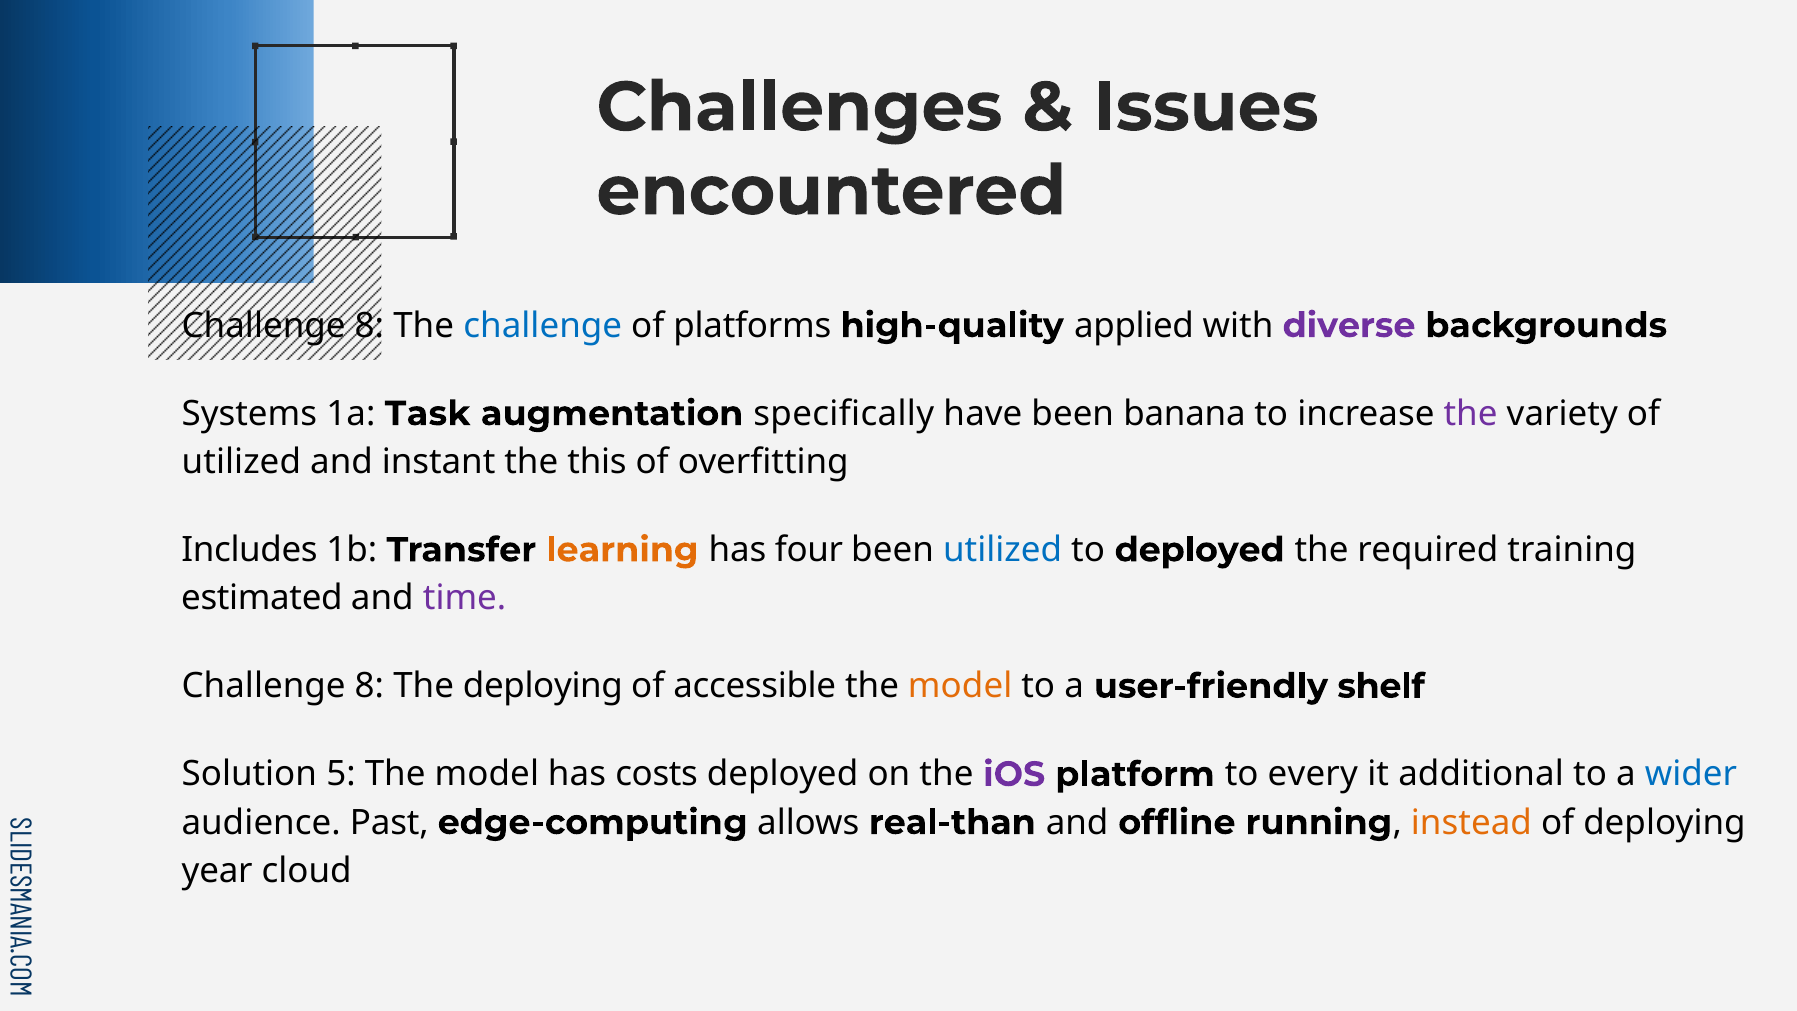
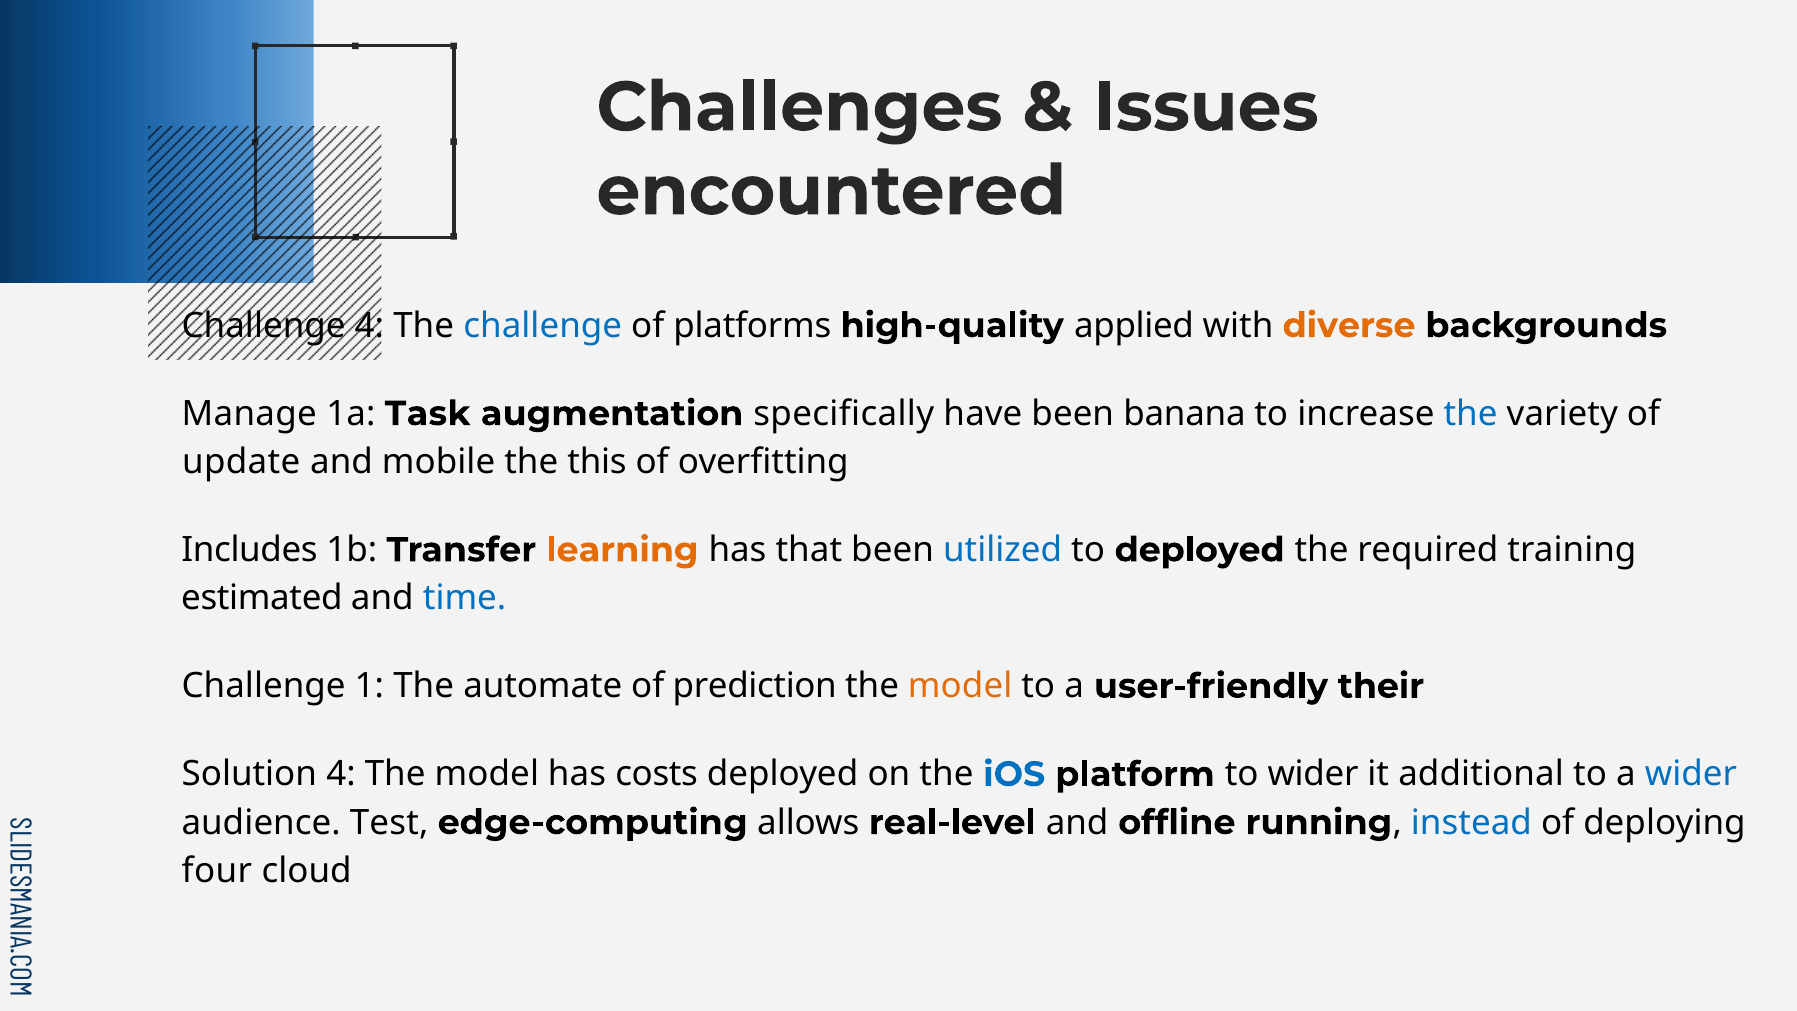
8: 8 -> 4 (369, 326)
diverse colour: purple -> orange (1349, 326)
Systems: Systems -> Manage (249, 414)
the colour: purple -> blue (1471, 414)
utilized: utilized -> update (241, 462)
instant: instant -> mobile (439, 462)
four: four -> that (809, 550)
time colour: purple -> blue (465, 598)
8: 8 -> 1 (369, 686)
The deploying: deploying -> automate (543, 686)
accessible: accessible -> prediction (755, 686)
shelf: shelf -> their (1381, 686)
Solution 5: 5 -> 4 (341, 774)
iOS colour: purple -> blue (1014, 774)
to every: every -> wider (1313, 774)
Past: Past -> Test (389, 822)
real-than: real-than -> real-level (952, 822)
instead colour: orange -> blue (1471, 822)
year: year -> four (217, 871)
